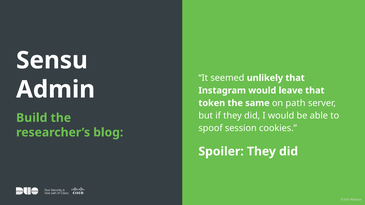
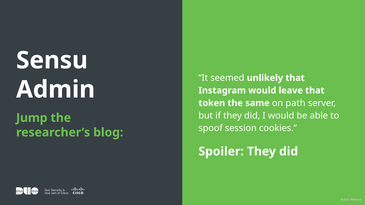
Build: Build -> Jump (32, 118)
